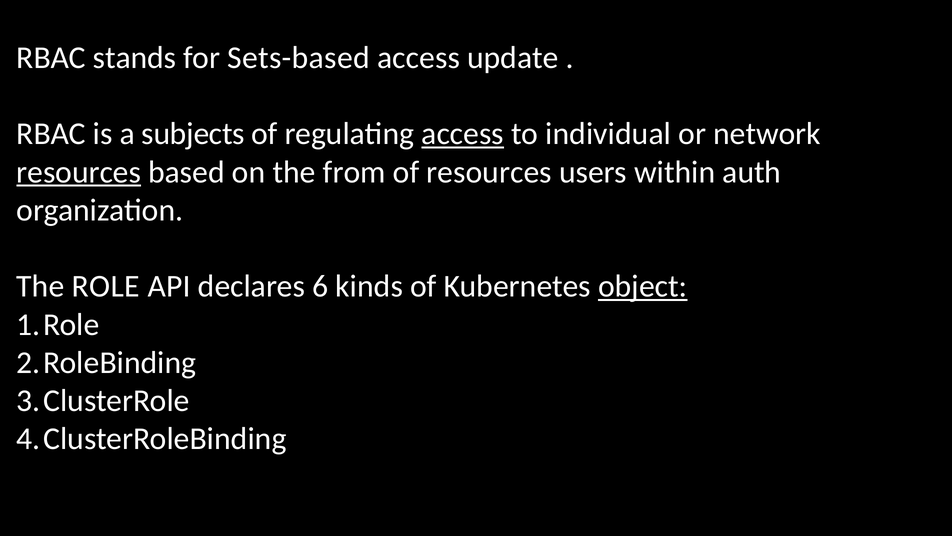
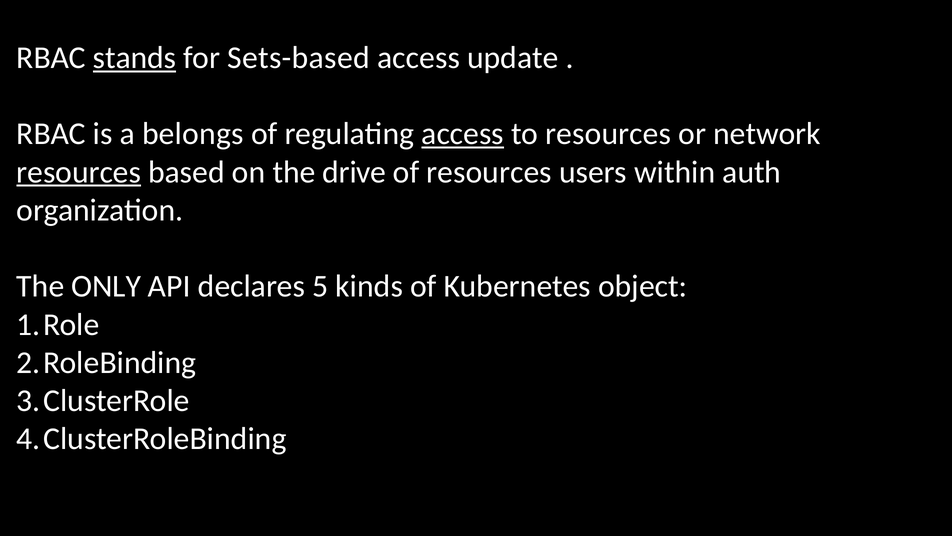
stands underline: none -> present (134, 58)
subjects: subjects -> belongs (193, 134)
to individual: individual -> resources (608, 134)
from: from -> drive (354, 172)
ROLE: ROLE -> ONLY (106, 286)
6: 6 -> 5 (320, 286)
object underline: present -> none (643, 286)
